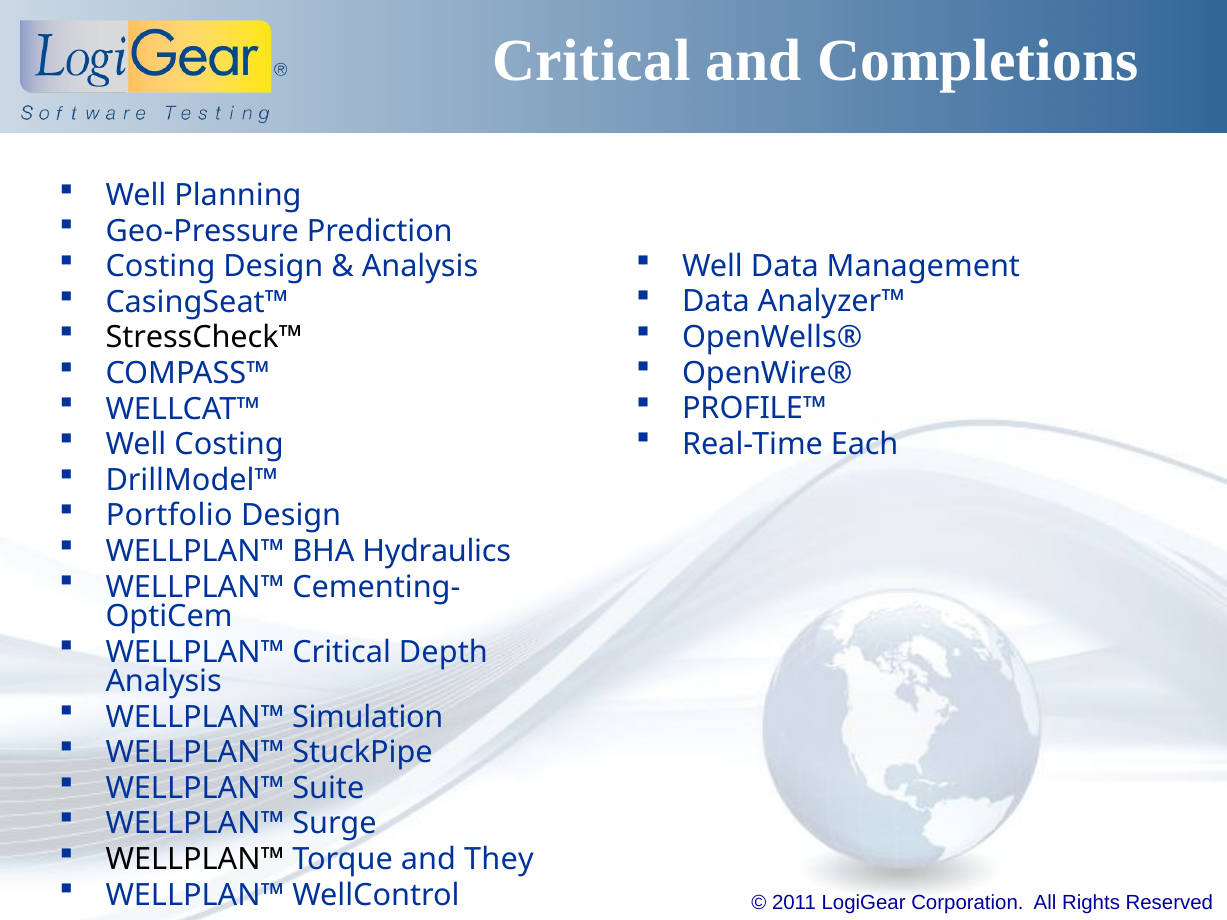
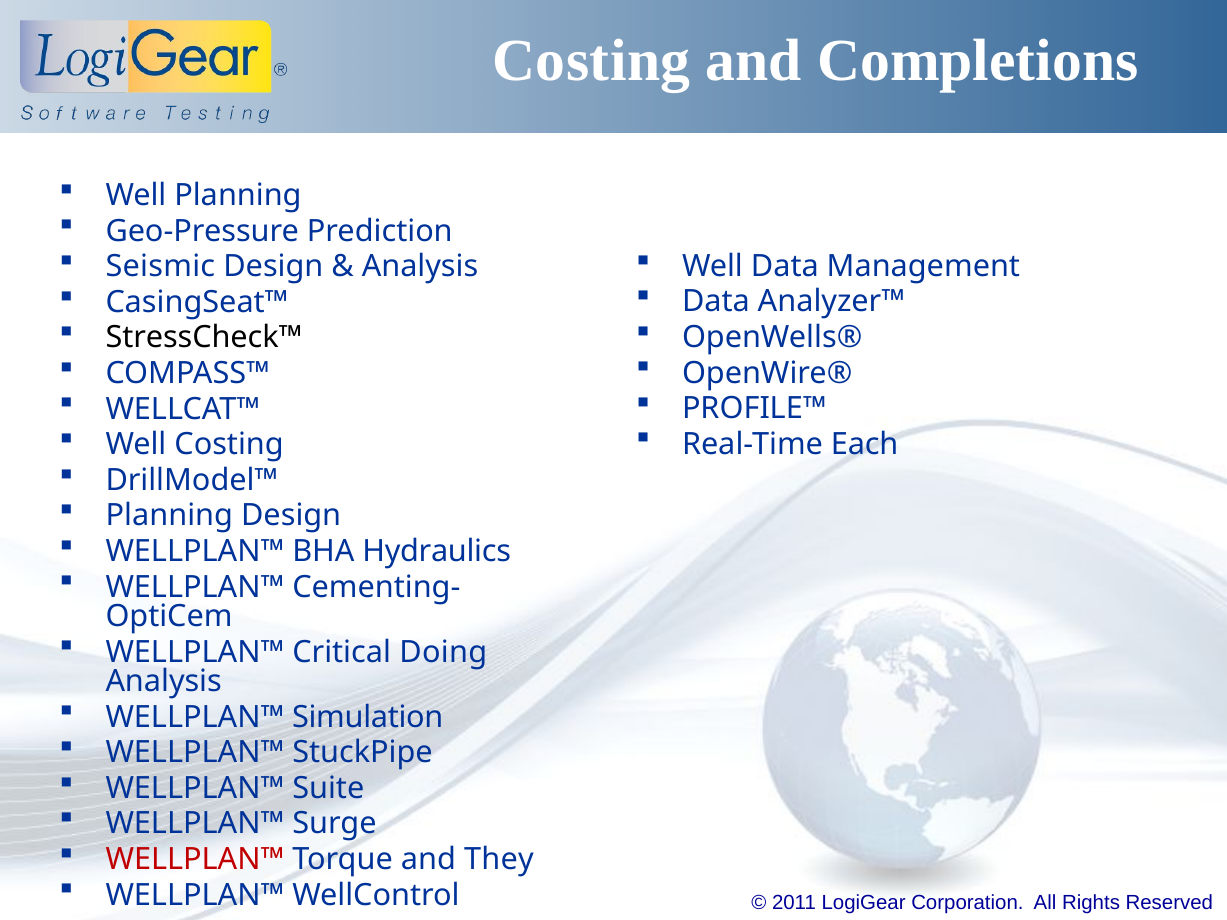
Critical: Critical -> Costing (592, 60)
Costing: Costing -> Seismic (160, 267)
Portfolio: Portfolio -> Planning (169, 516)
Depth: Depth -> Doing (443, 652)
WELLPLAN™ colour: black -> red (195, 860)
